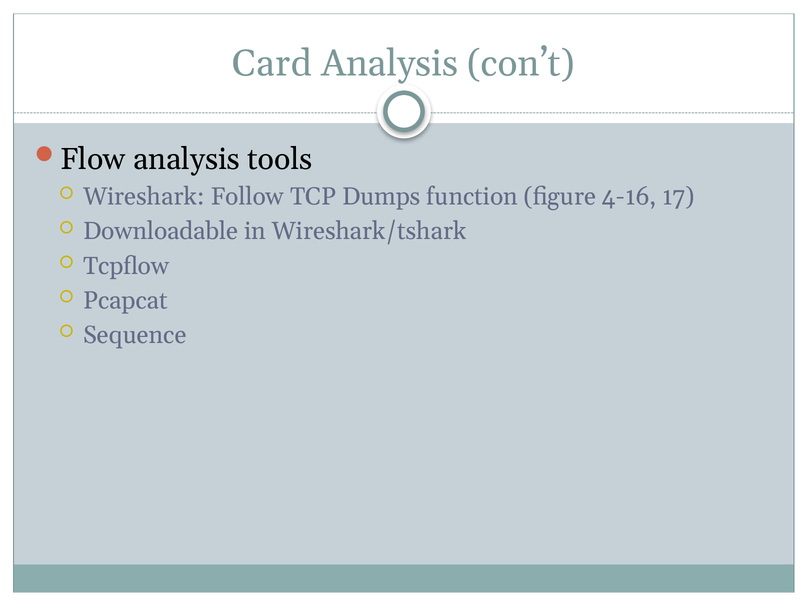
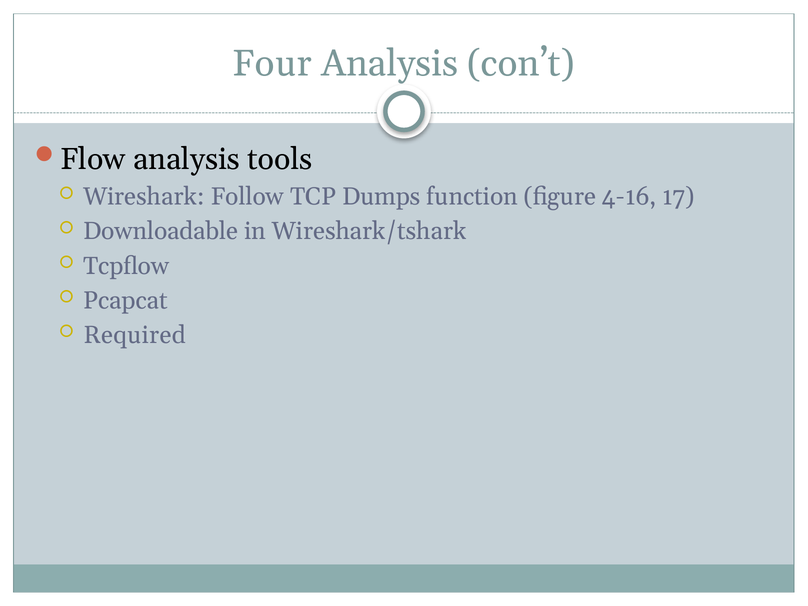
Card: Card -> Four (272, 64)
Sequence: Sequence -> Required (135, 335)
